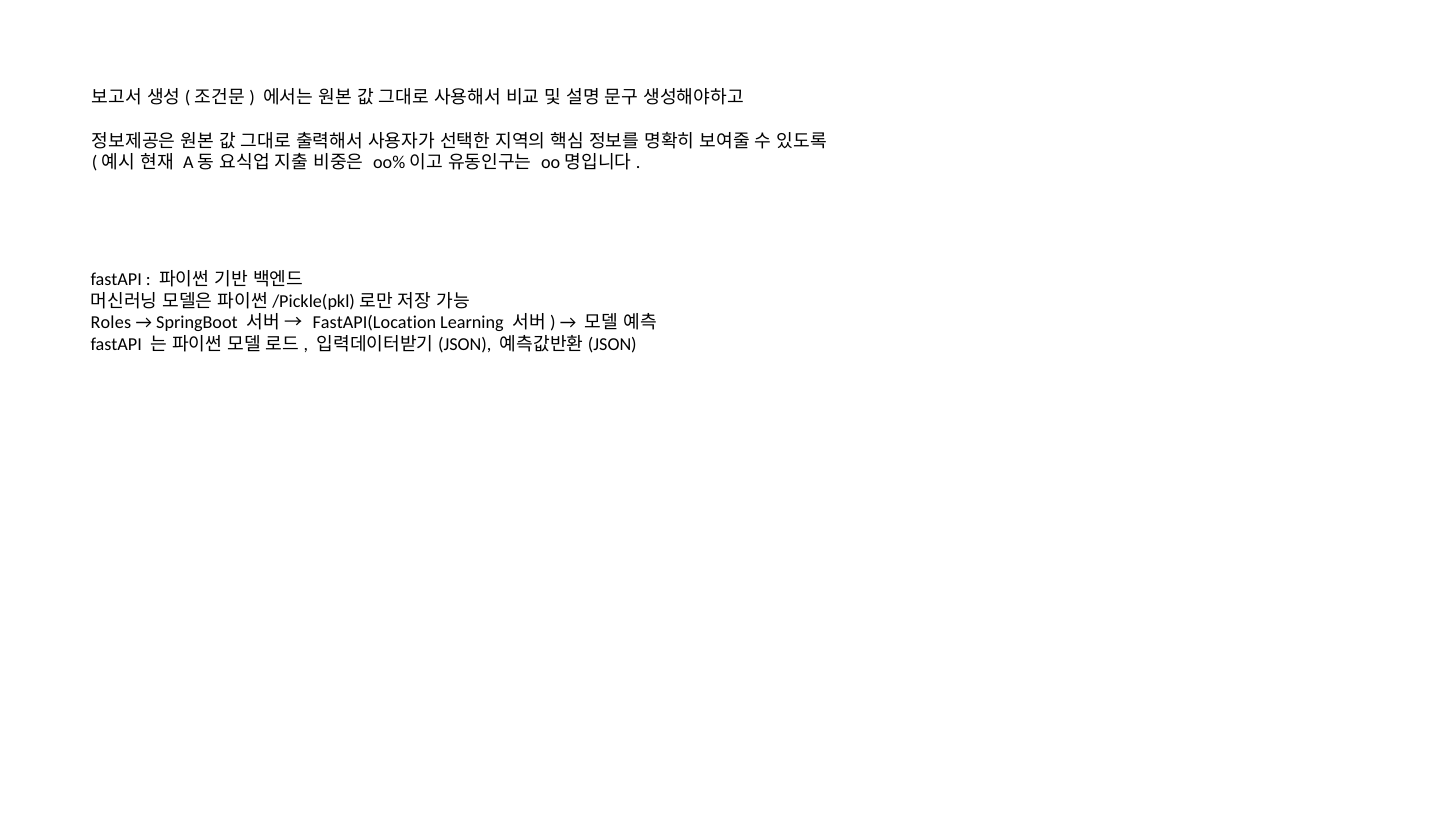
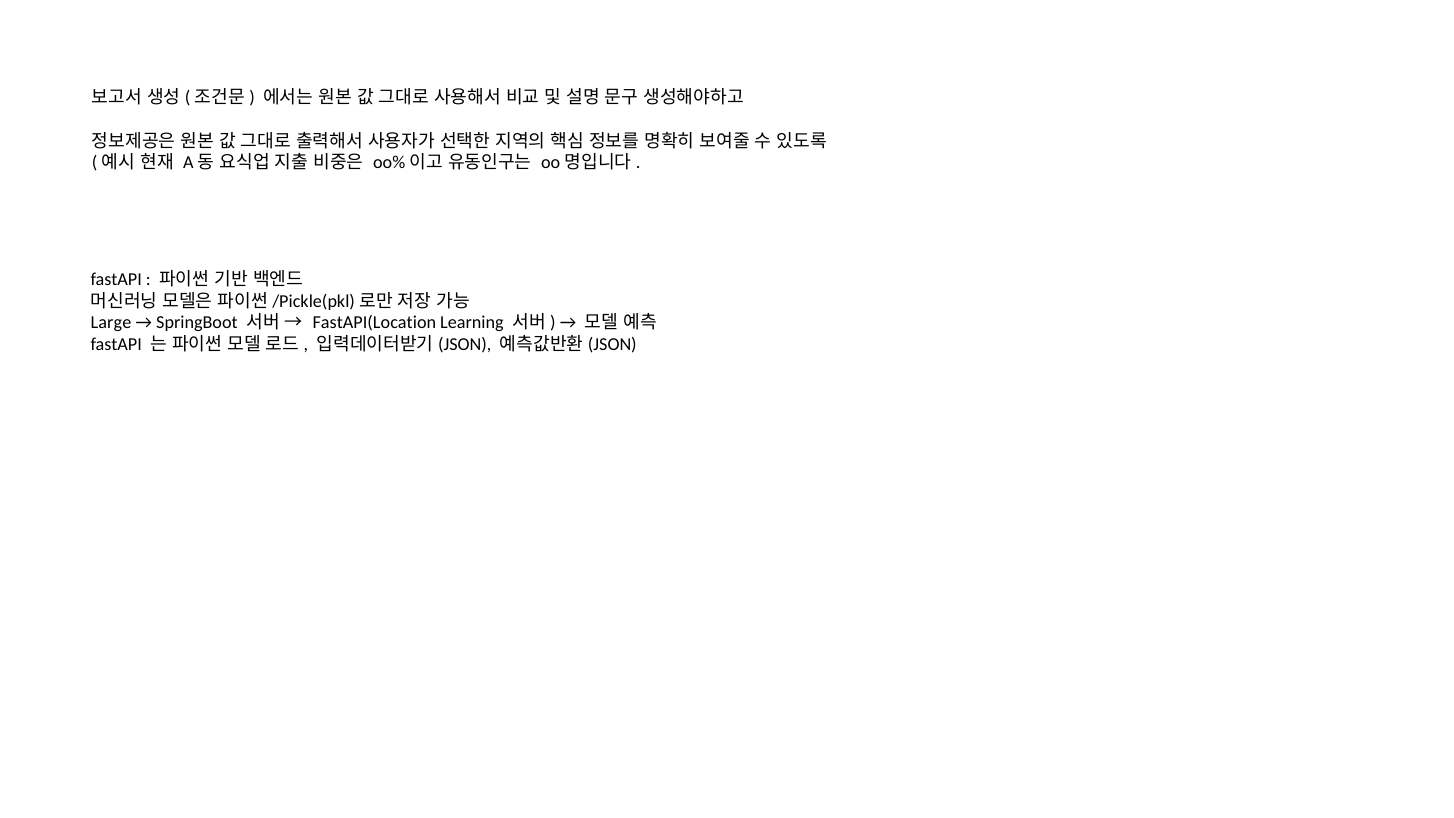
Roles: Roles -> Large (111, 323)
